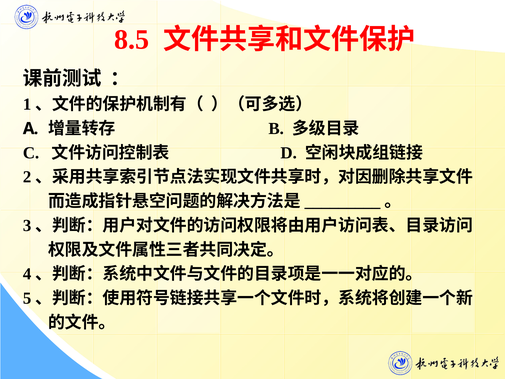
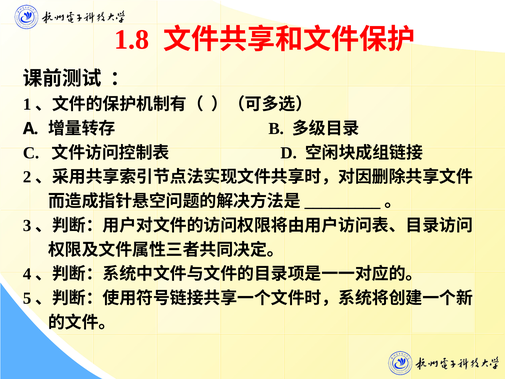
8.5: 8.5 -> 1.8 (132, 40)
